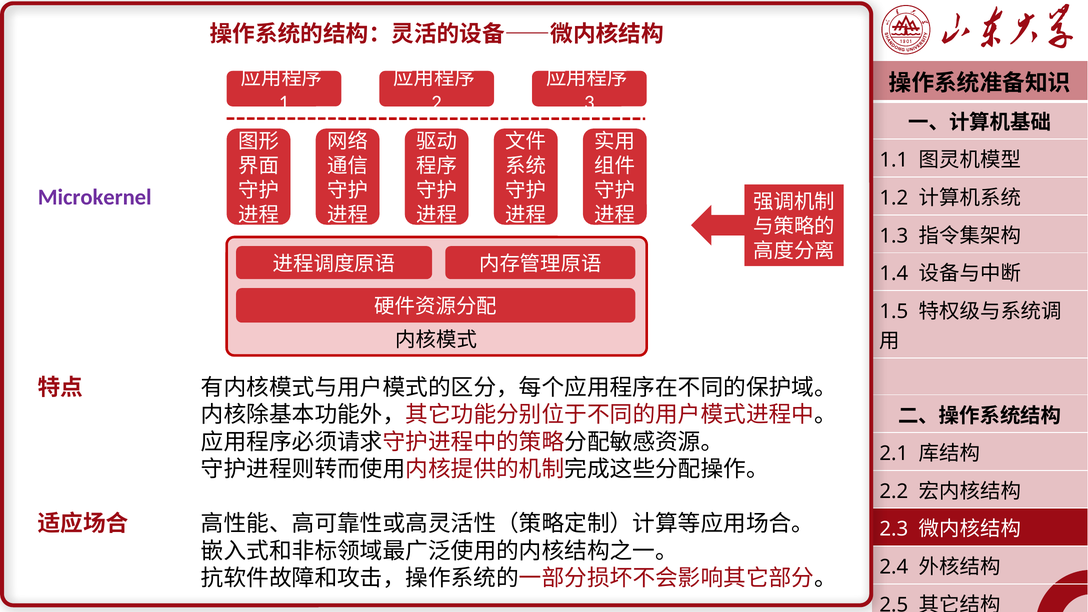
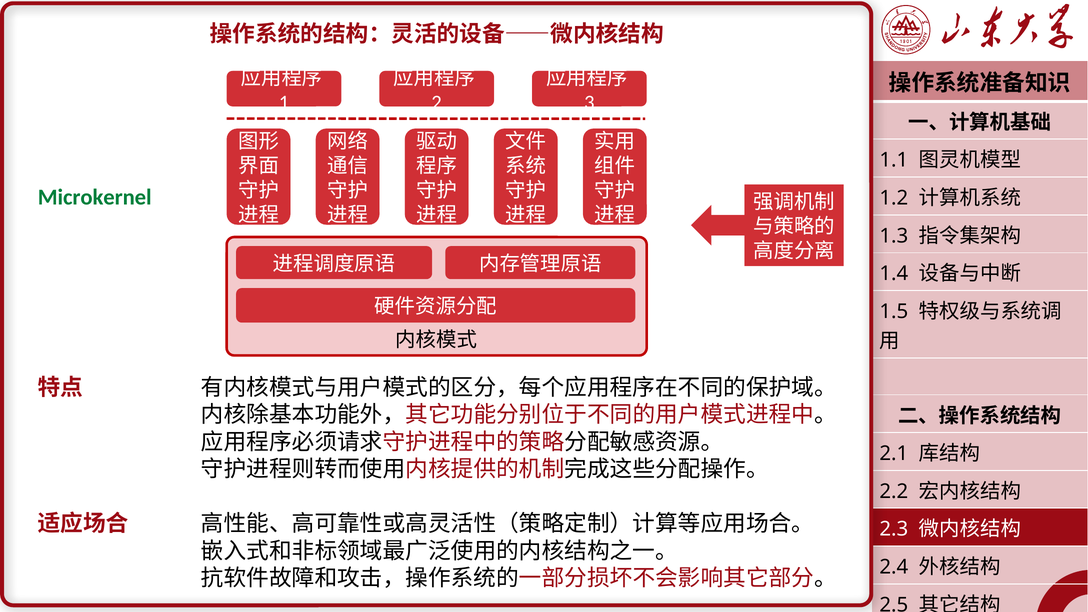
Microkernel colour: purple -> green (95, 197)
